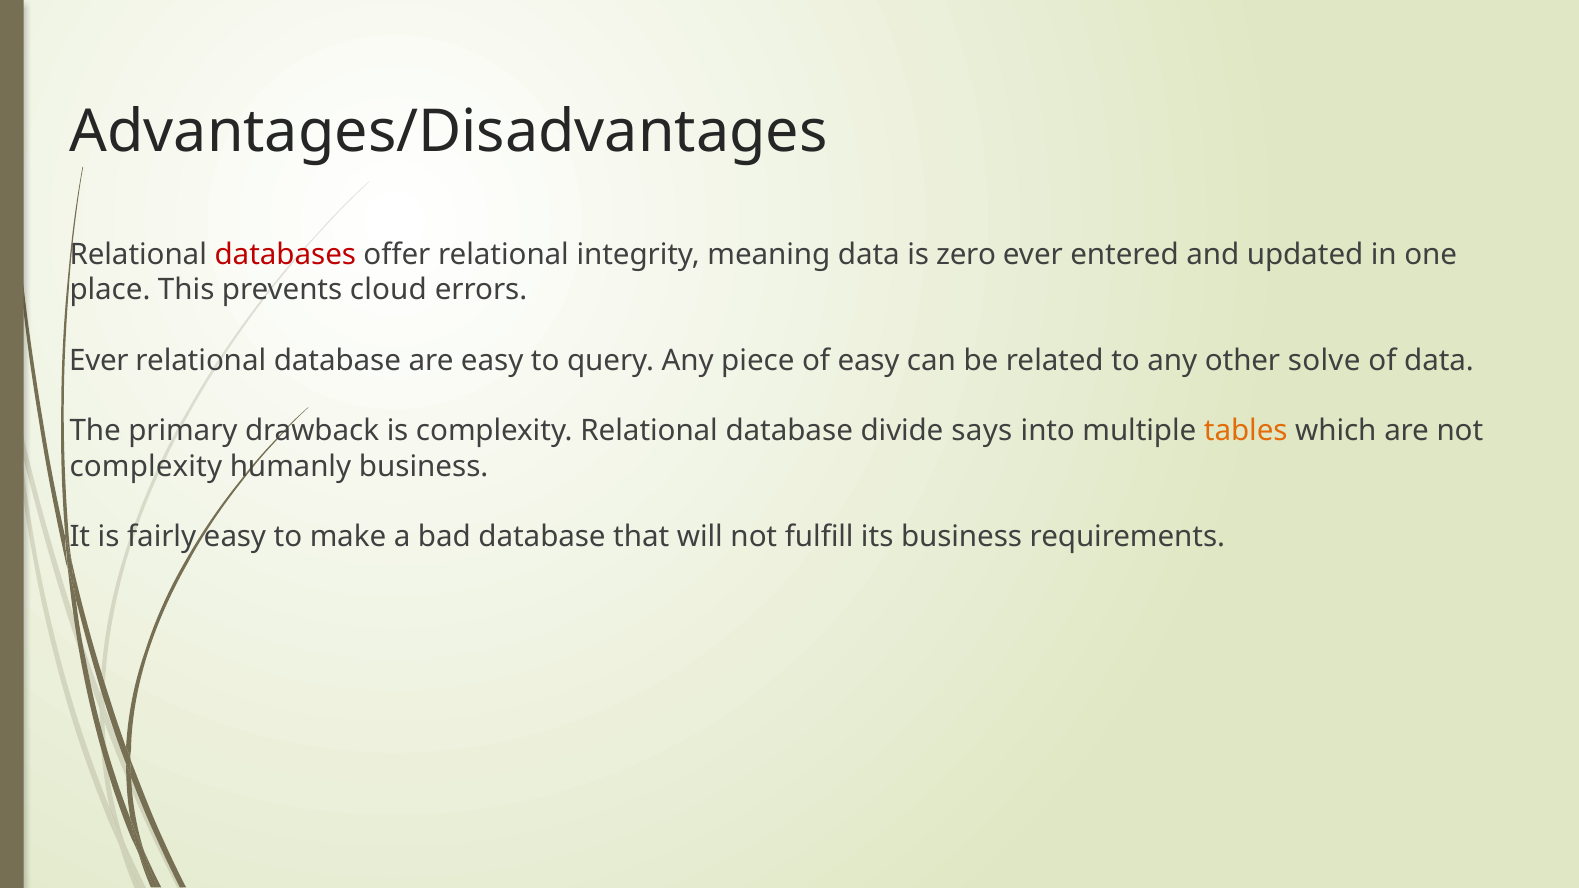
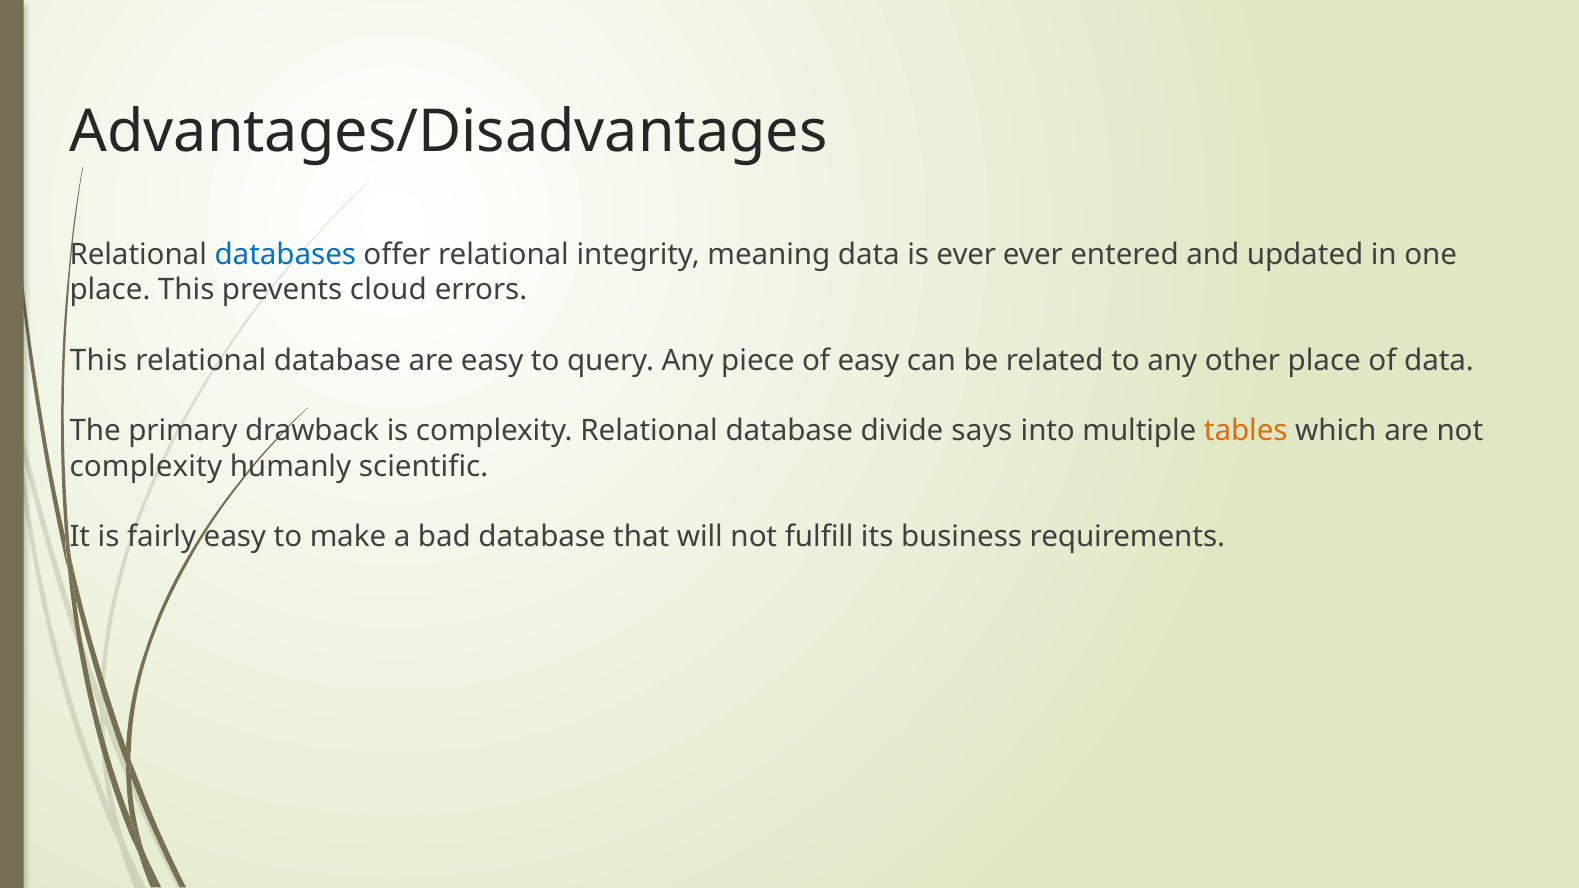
databases colour: red -> blue (285, 254)
is zero: zero -> ever (966, 254)
Ever: Ever -> This (99, 360)
other solve: solve -> place (1324, 360)
humanly business: business -> scientific (424, 466)
